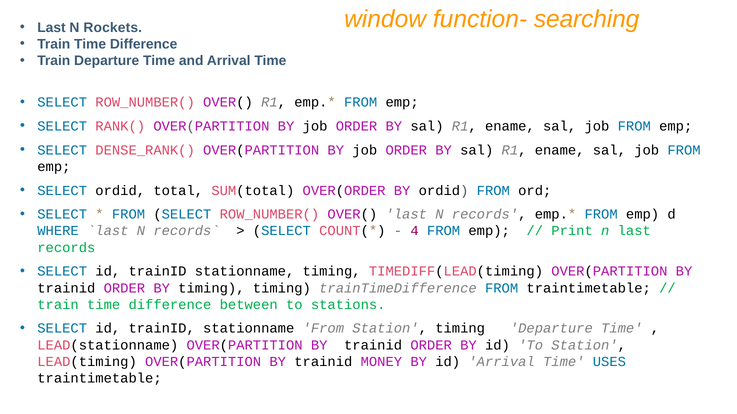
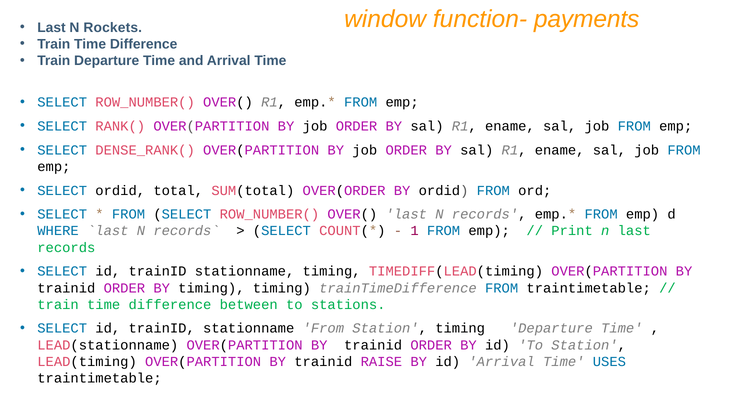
searching: searching -> payments (587, 19)
4: 4 -> 1 (415, 231)
MONEY: MONEY -> RAISE (381, 362)
